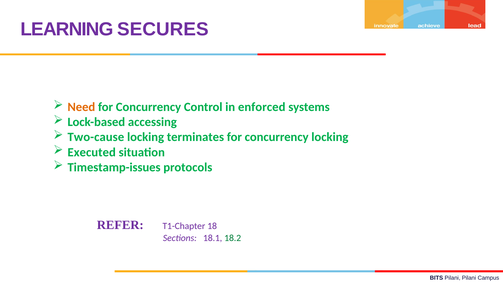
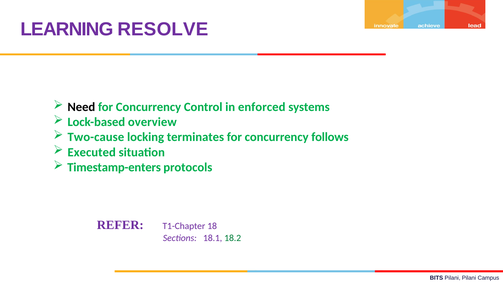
SECURES: SECURES -> RESOLVE (163, 29)
Need colour: orange -> black (81, 107)
accessing: accessing -> overview (152, 122)
concurrency locking: locking -> follows (330, 137)
Timestamp-issues: Timestamp-issues -> Timestamp-enters (114, 167)
